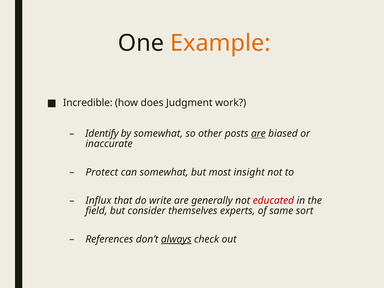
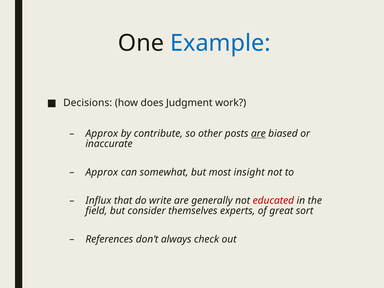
Example colour: orange -> blue (220, 43)
Incredible: Incredible -> Decisions (88, 103)
Identify: Identify -> Approx (102, 134)
by somewhat: somewhat -> contribute (158, 134)
Protect: Protect -> Approx (102, 172)
same: same -> great (281, 211)
always underline: present -> none (176, 239)
